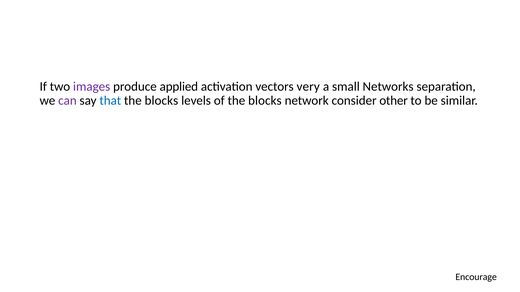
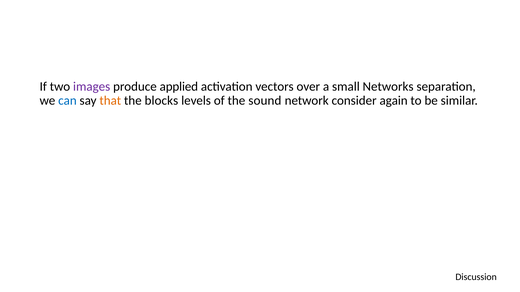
very: very -> over (308, 87)
can colour: purple -> blue (67, 101)
that colour: blue -> orange (110, 101)
of the blocks: blocks -> sound (265, 101)
other: other -> again (394, 101)
Encourage: Encourage -> Discussion (476, 277)
